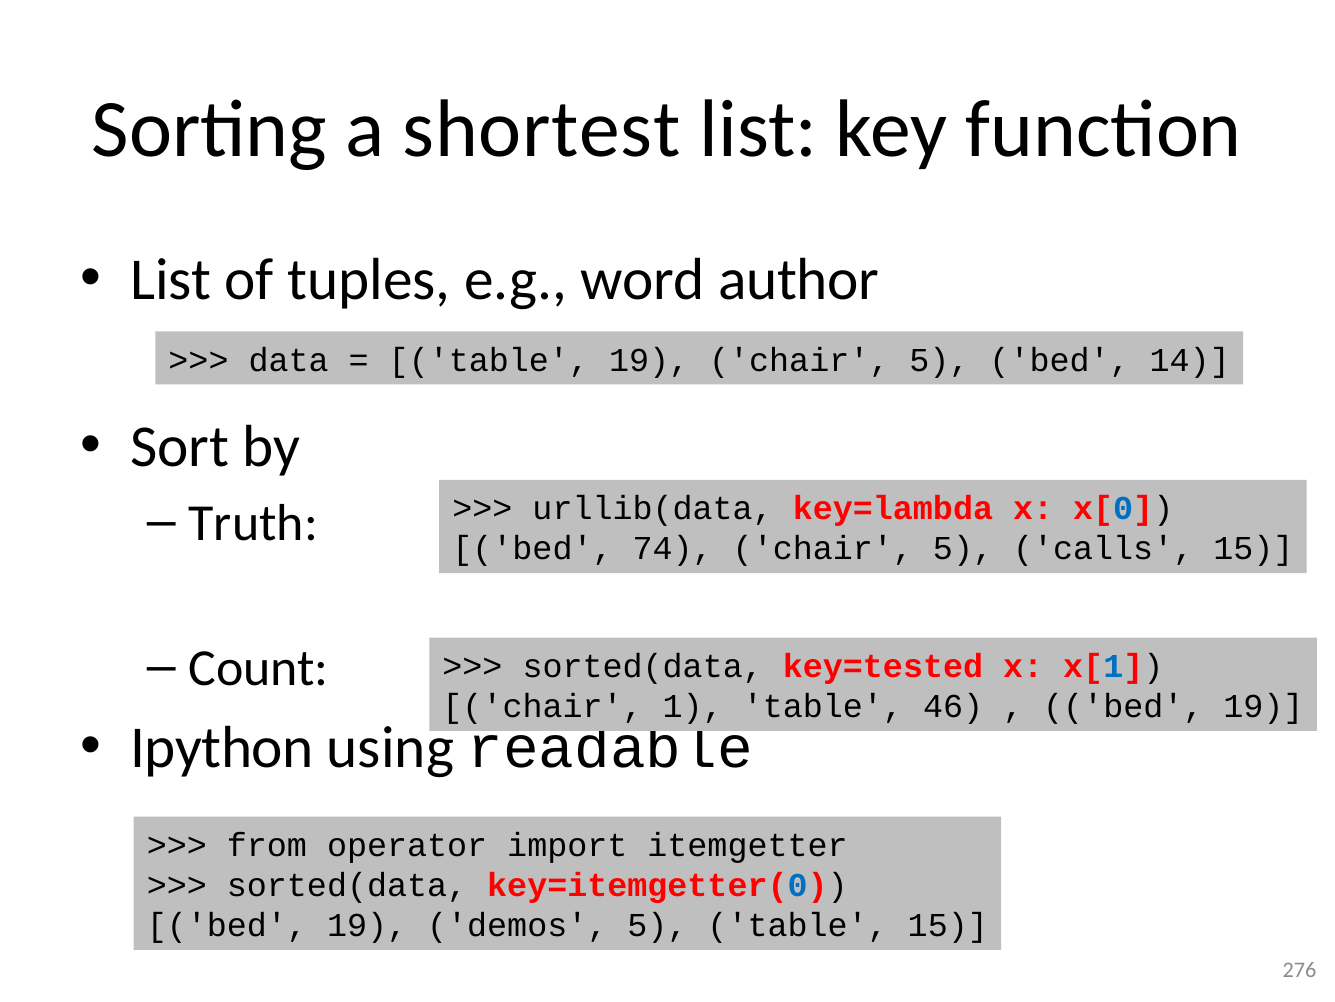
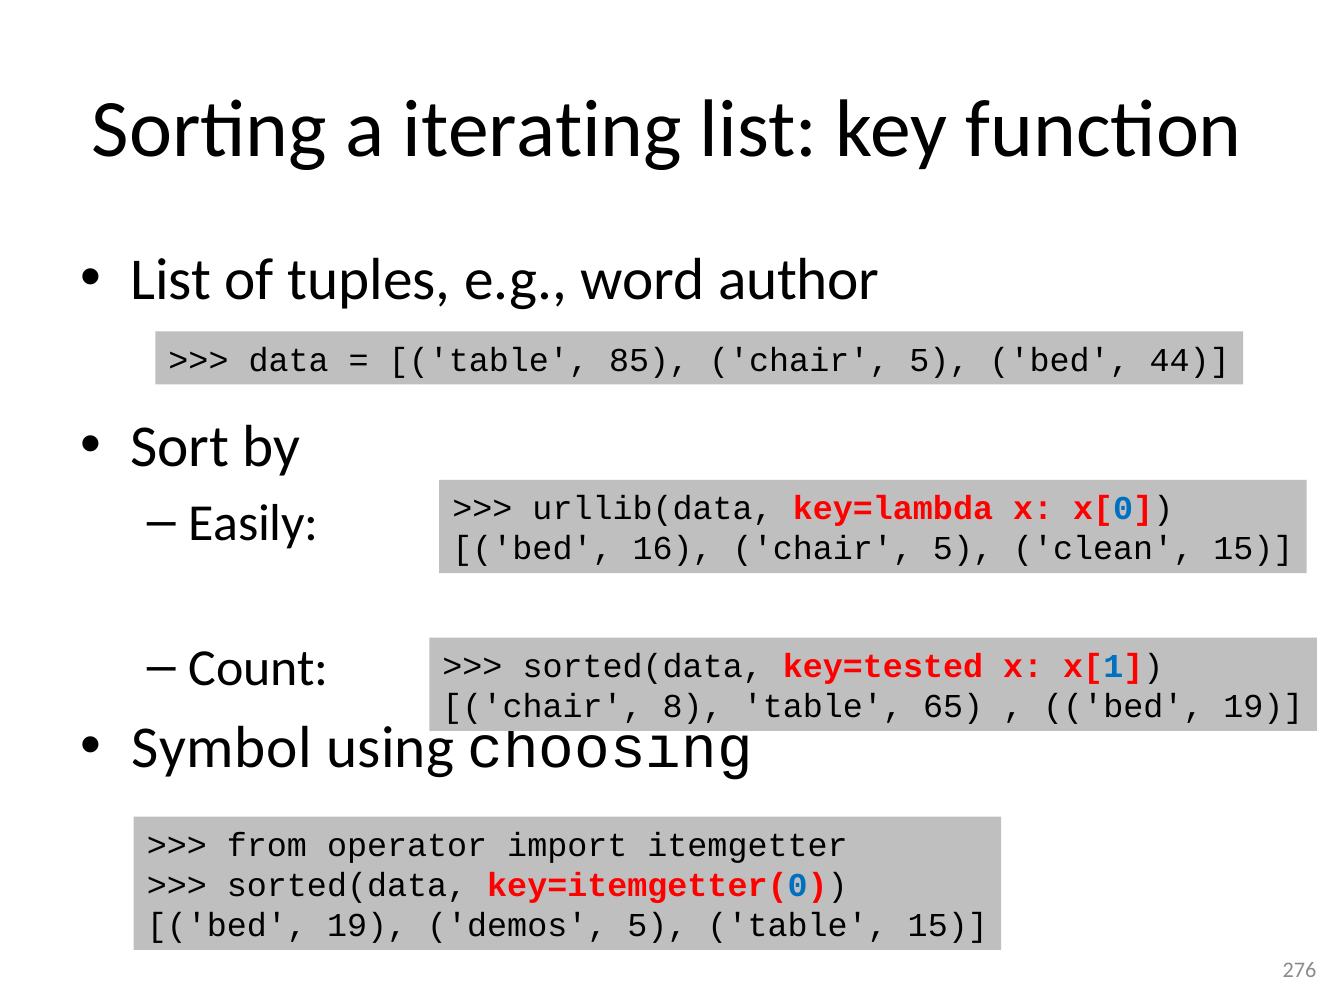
shortest: shortest -> iterating (542, 129)
table 19: 19 -> 85 (649, 360)
14: 14 -> 44 (1190, 360)
Truth: Truth -> Easily (253, 523)
74: 74 -> 16 (673, 549)
calls: calls -> clean (1103, 549)
1: 1 -> 8 (693, 706)
46: 46 -> 65 (953, 706)
Ipython: Ipython -> Symbol (221, 747)
readable: readable -> choosing (610, 747)
